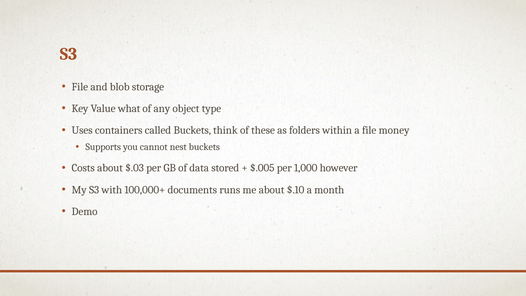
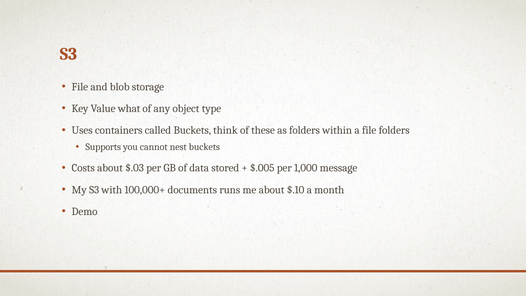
file money: money -> folders (394, 130)
however: however -> message (339, 168)
